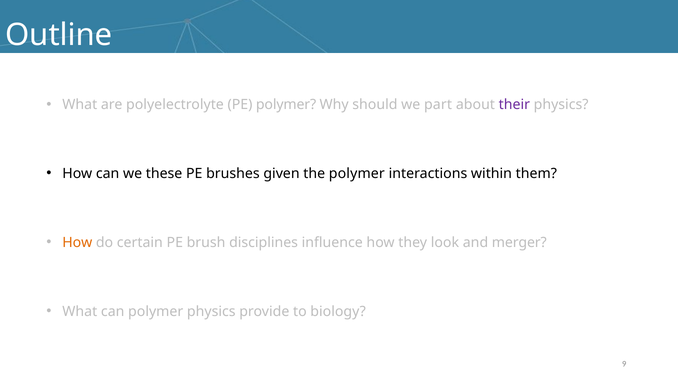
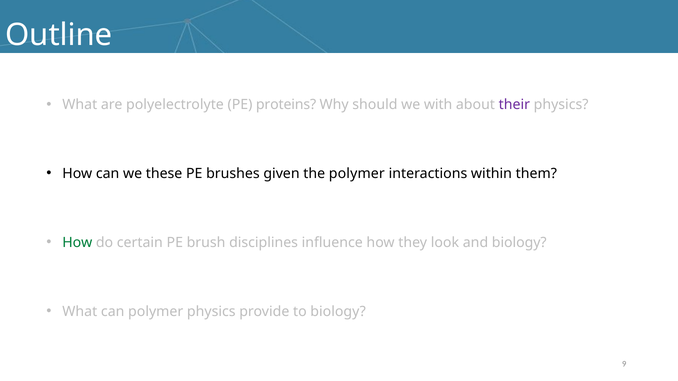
PE polymer: polymer -> proteins (286, 105)
part: part -> with (438, 105)
How colour: orange -> green (77, 243)
and merger: merger -> biology (519, 243)
